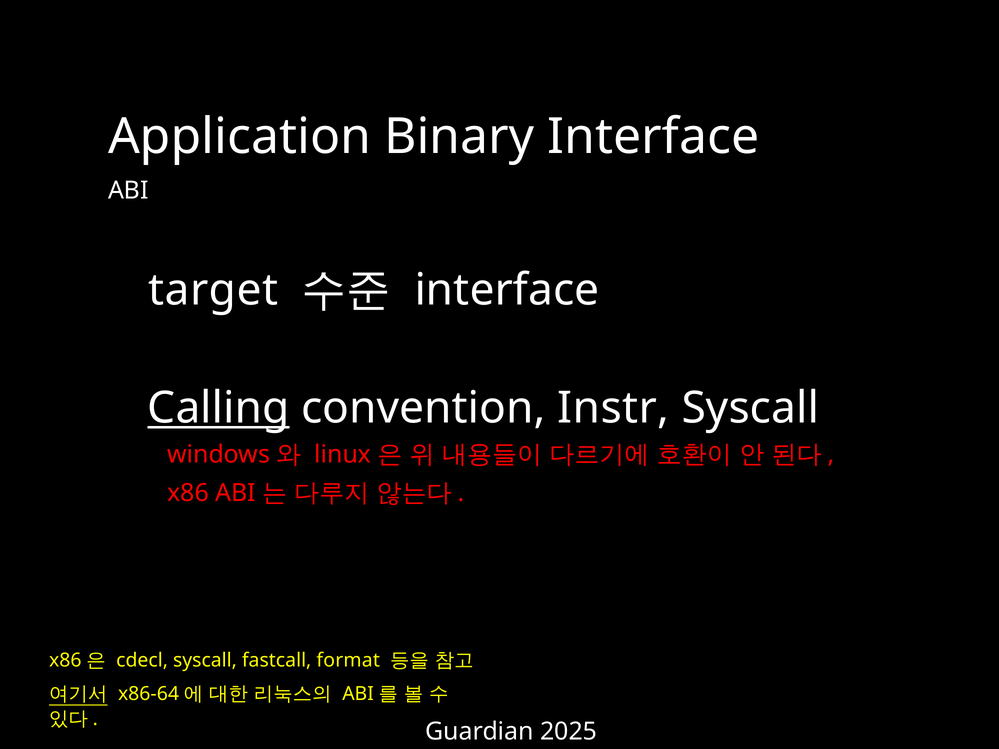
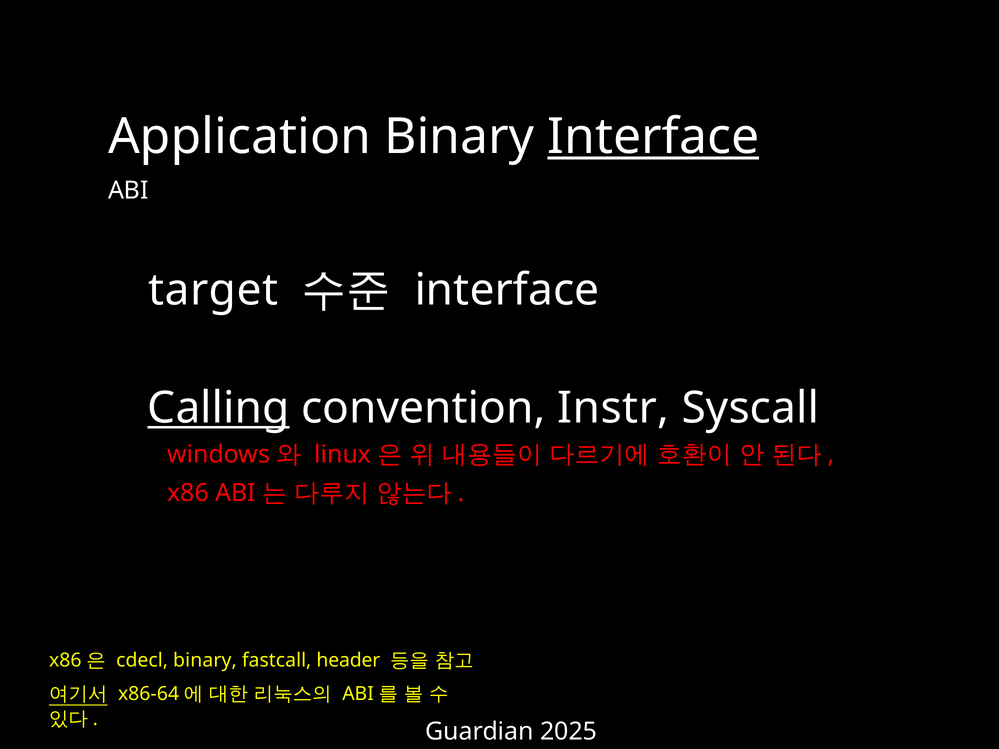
Interface underline: none -> present (653, 137)
cdecl syscall: syscall -> binary (205, 661)
format: format -> header (348, 661)
